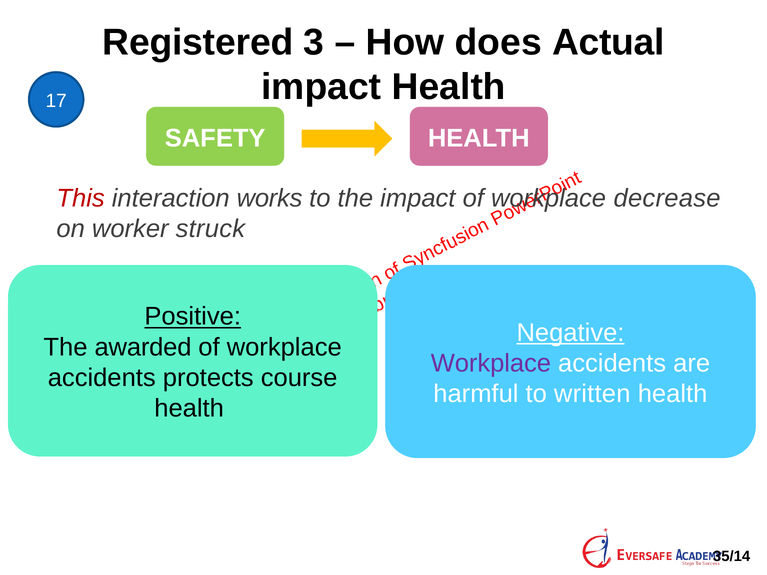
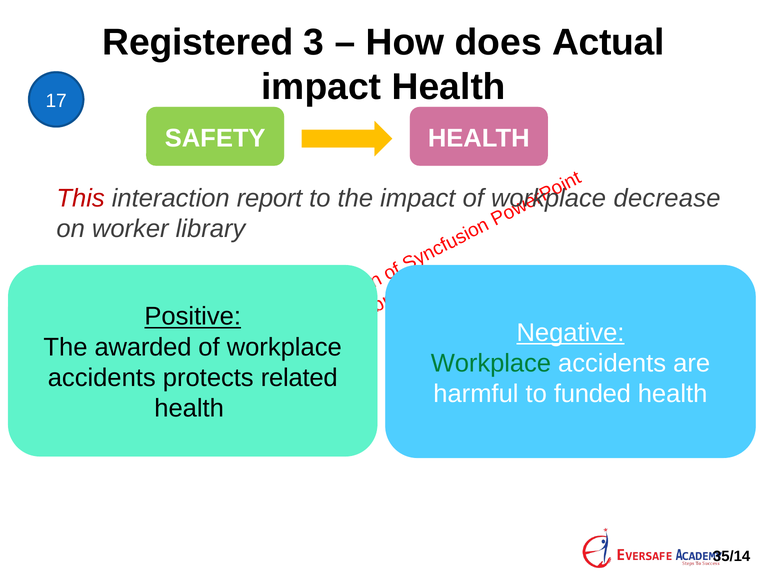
works: works -> report (270, 198)
struck: struck -> library (211, 229)
Workplace colour: purple -> green (491, 363)
course: course -> related (299, 378)
written: written -> funded (592, 394)
